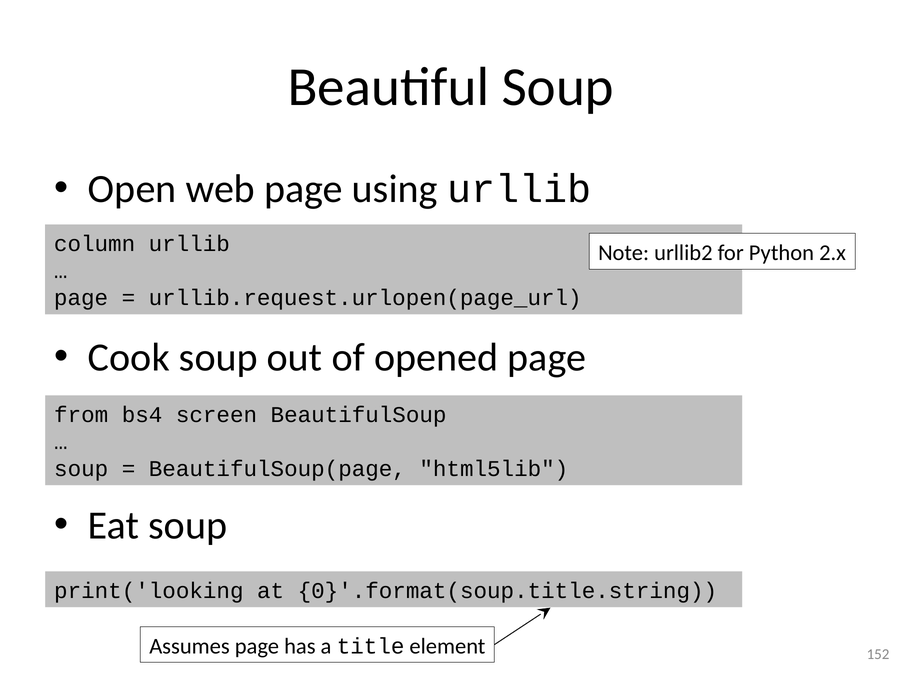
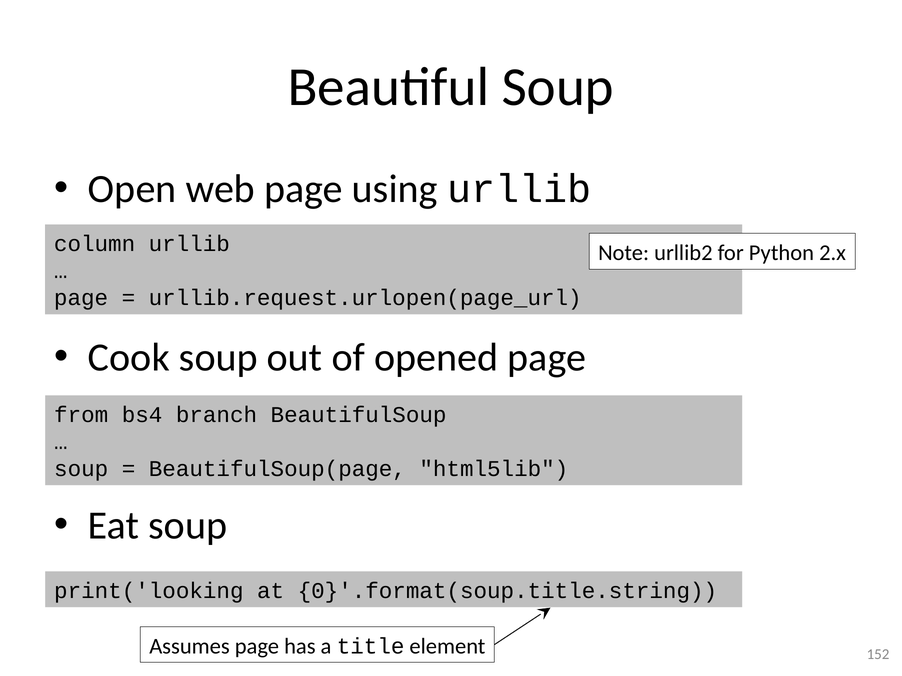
screen: screen -> branch (216, 415)
